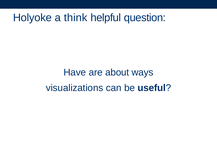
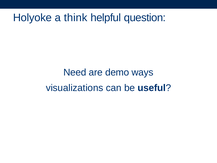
Have: Have -> Need (75, 72)
about: about -> demo (117, 72)
